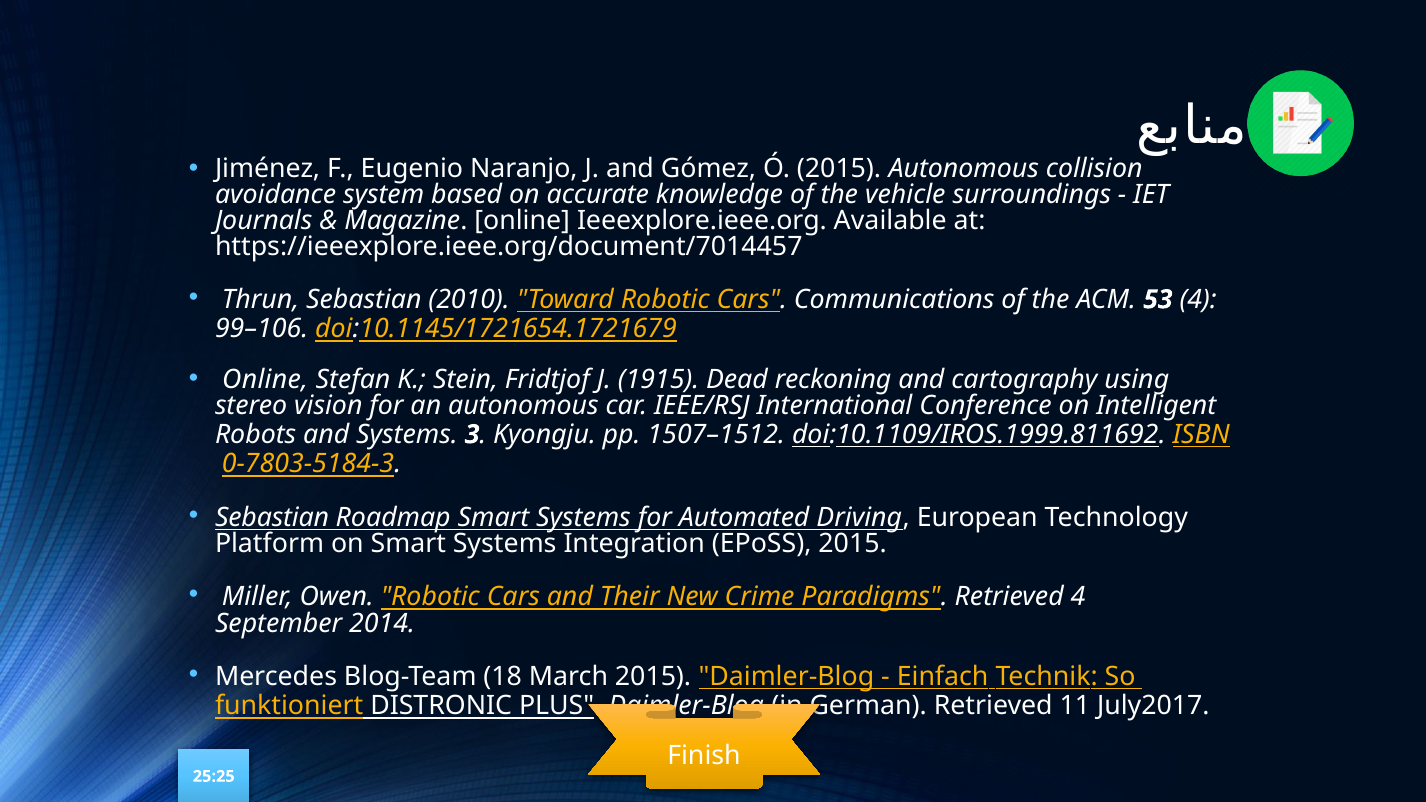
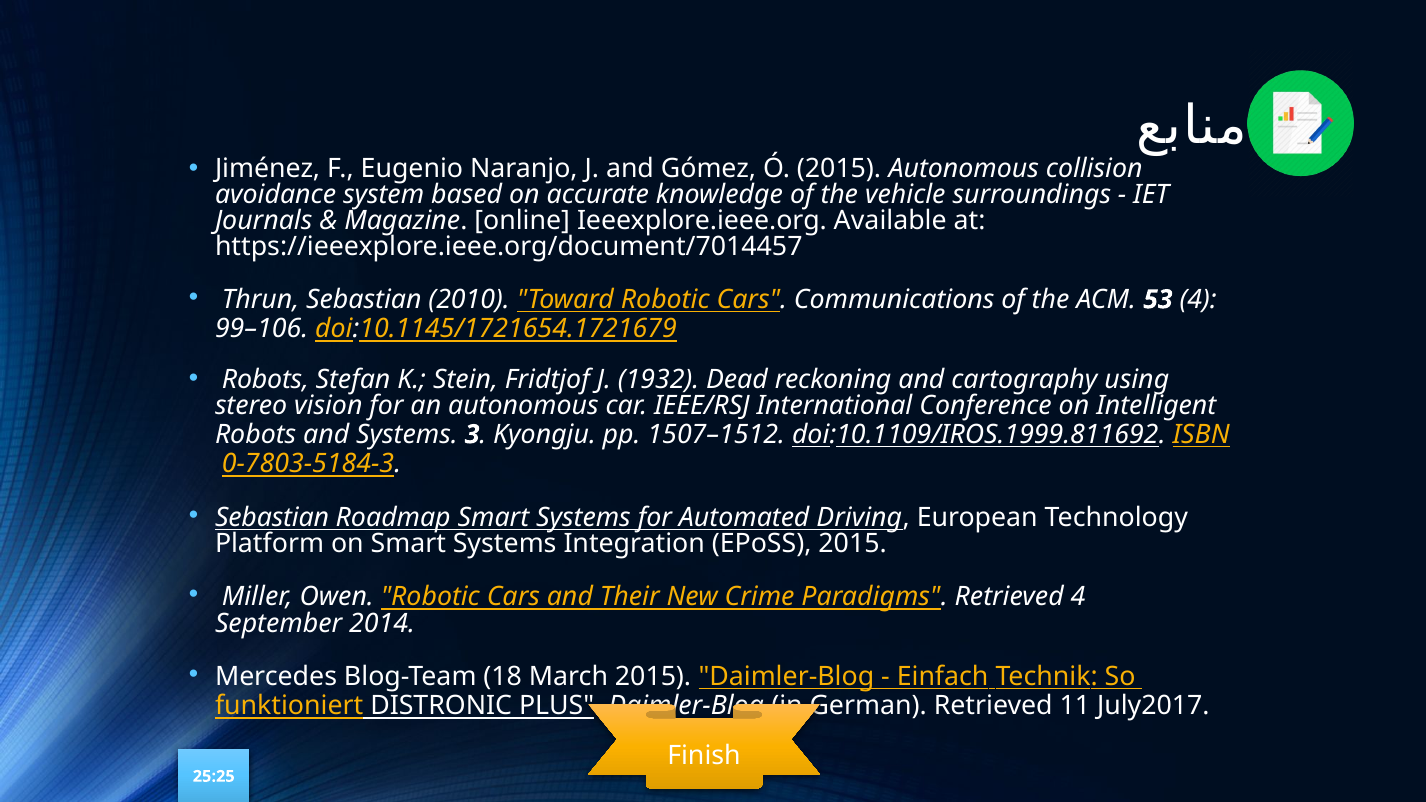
Online: Online -> Robots (265, 380)
1915: 1915 -> 1932 (659, 380)
